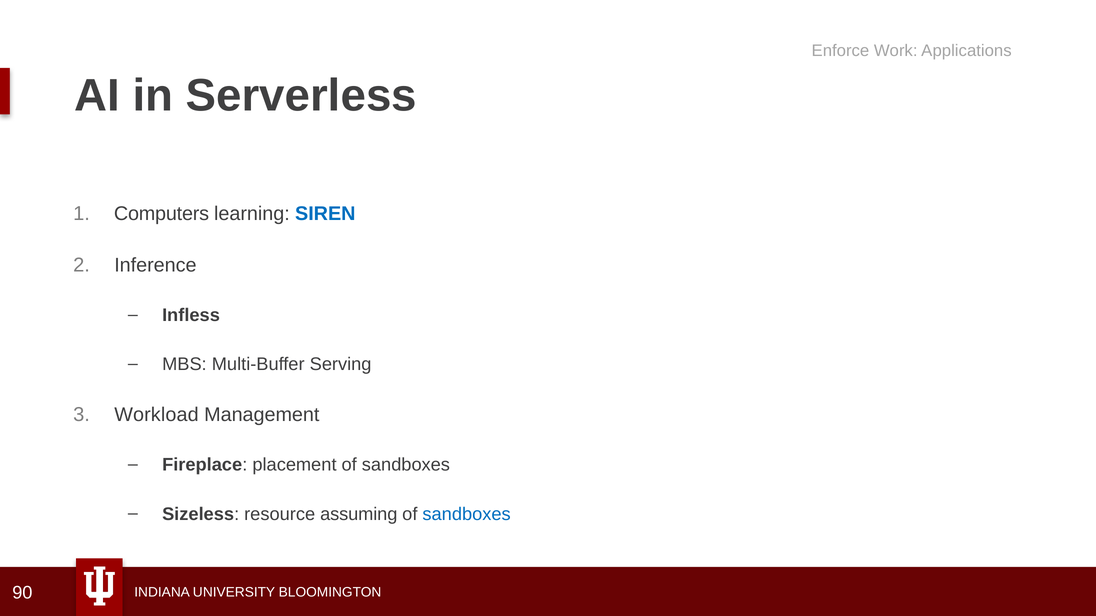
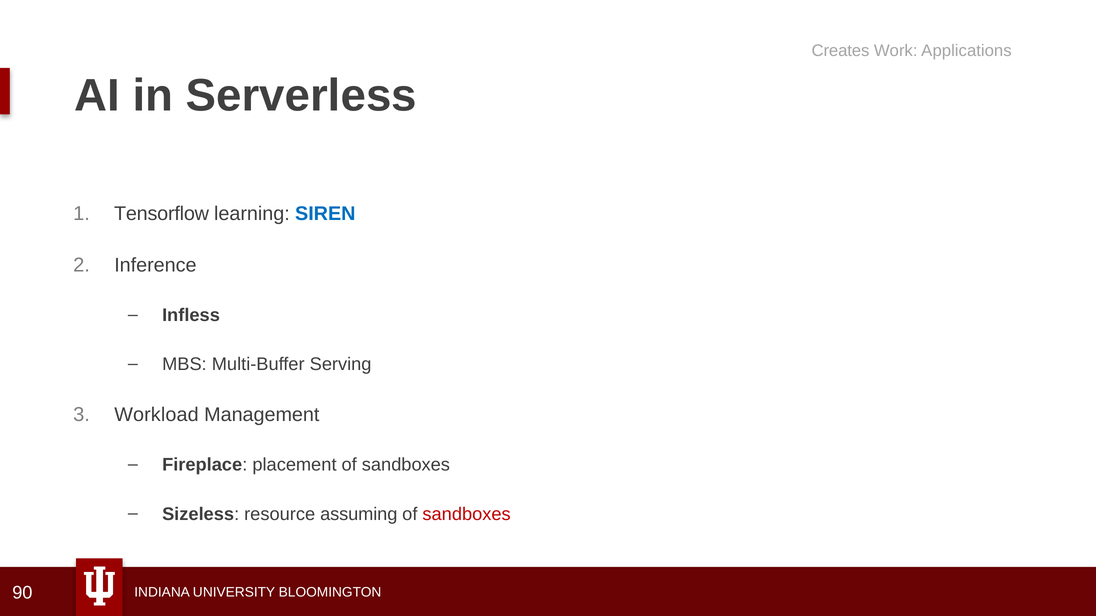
Enforce: Enforce -> Creates (840, 51)
Computers: Computers -> Tensorflow (162, 214)
sandboxes colour: blue -> red (467, 514)
